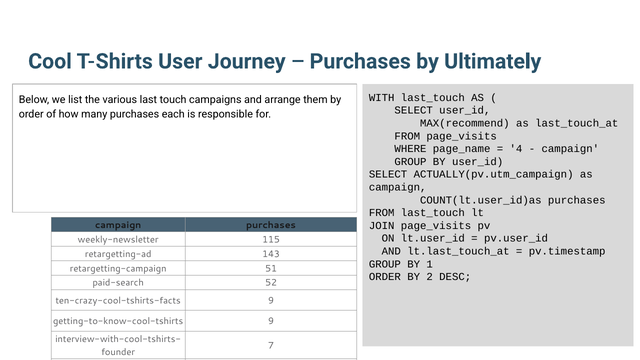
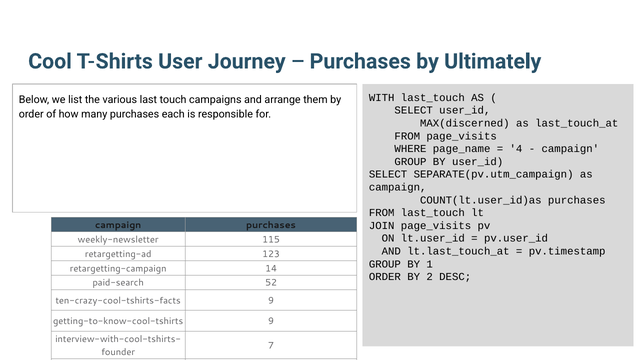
MAX(recommend: MAX(recommend -> MAX(discerned (465, 123)
ACTUALLY(pv.utm_campaign: ACTUALLY(pv.utm_campaign -> SEPARATE(pv.utm_campaign (494, 174)
143: 143 -> 123 (271, 254)
51: 51 -> 14 (271, 268)
